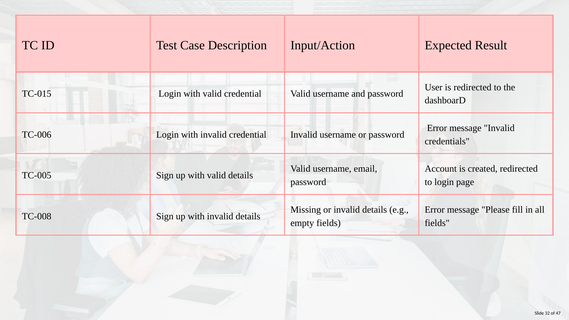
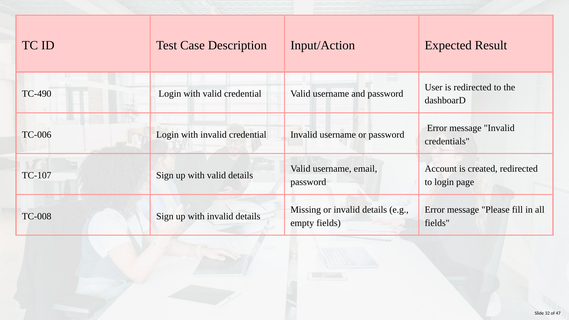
TC-015: TC-015 -> TC-490 (37, 94)
TC-005: TC-005 -> TC-107 (37, 176)
